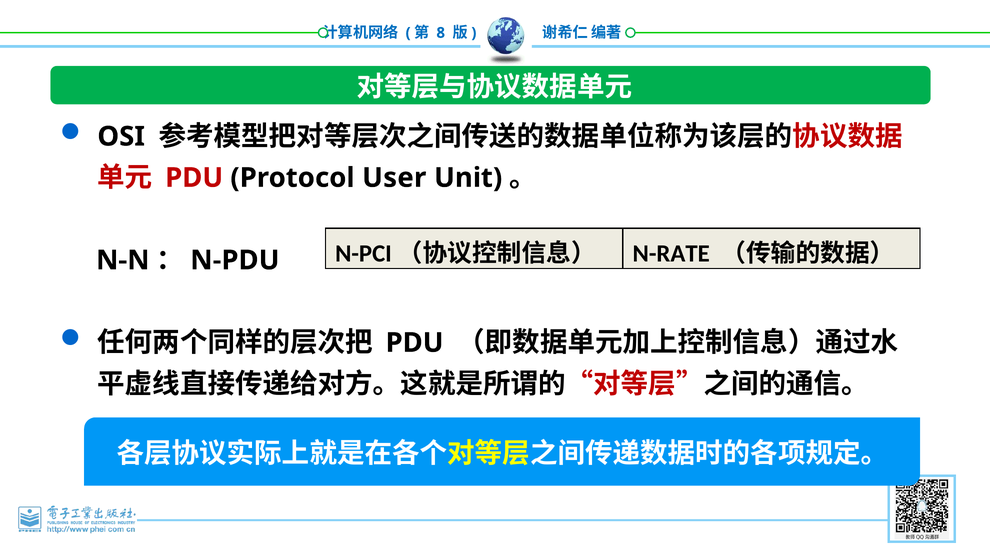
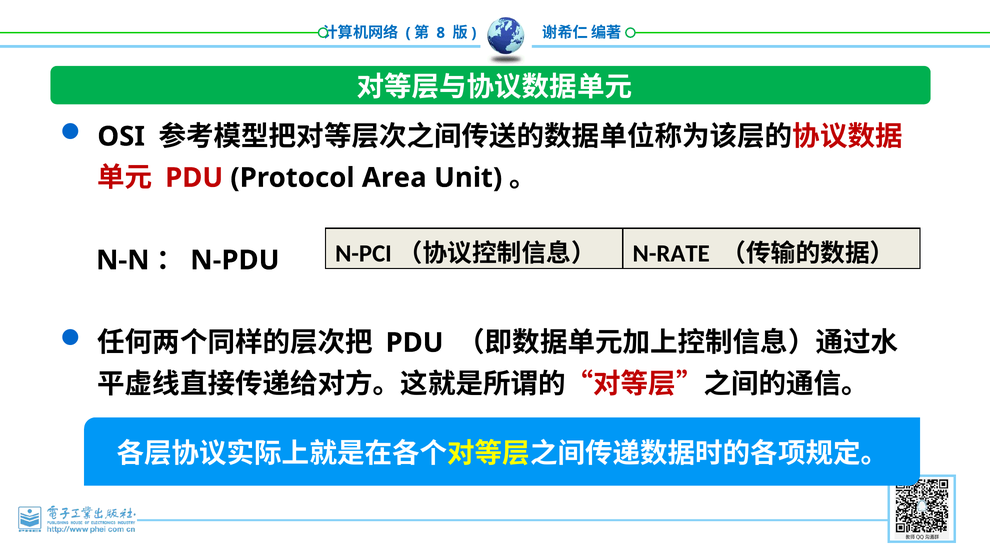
User: User -> Area (394, 178)
